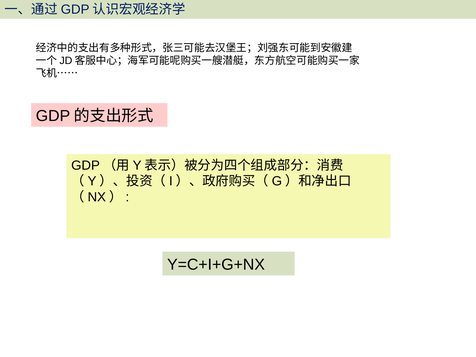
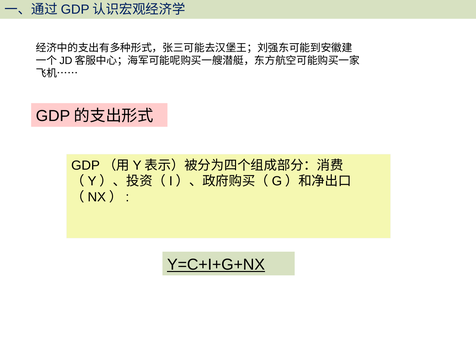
Y=C+I+G+NX underline: none -> present (216, 265)
